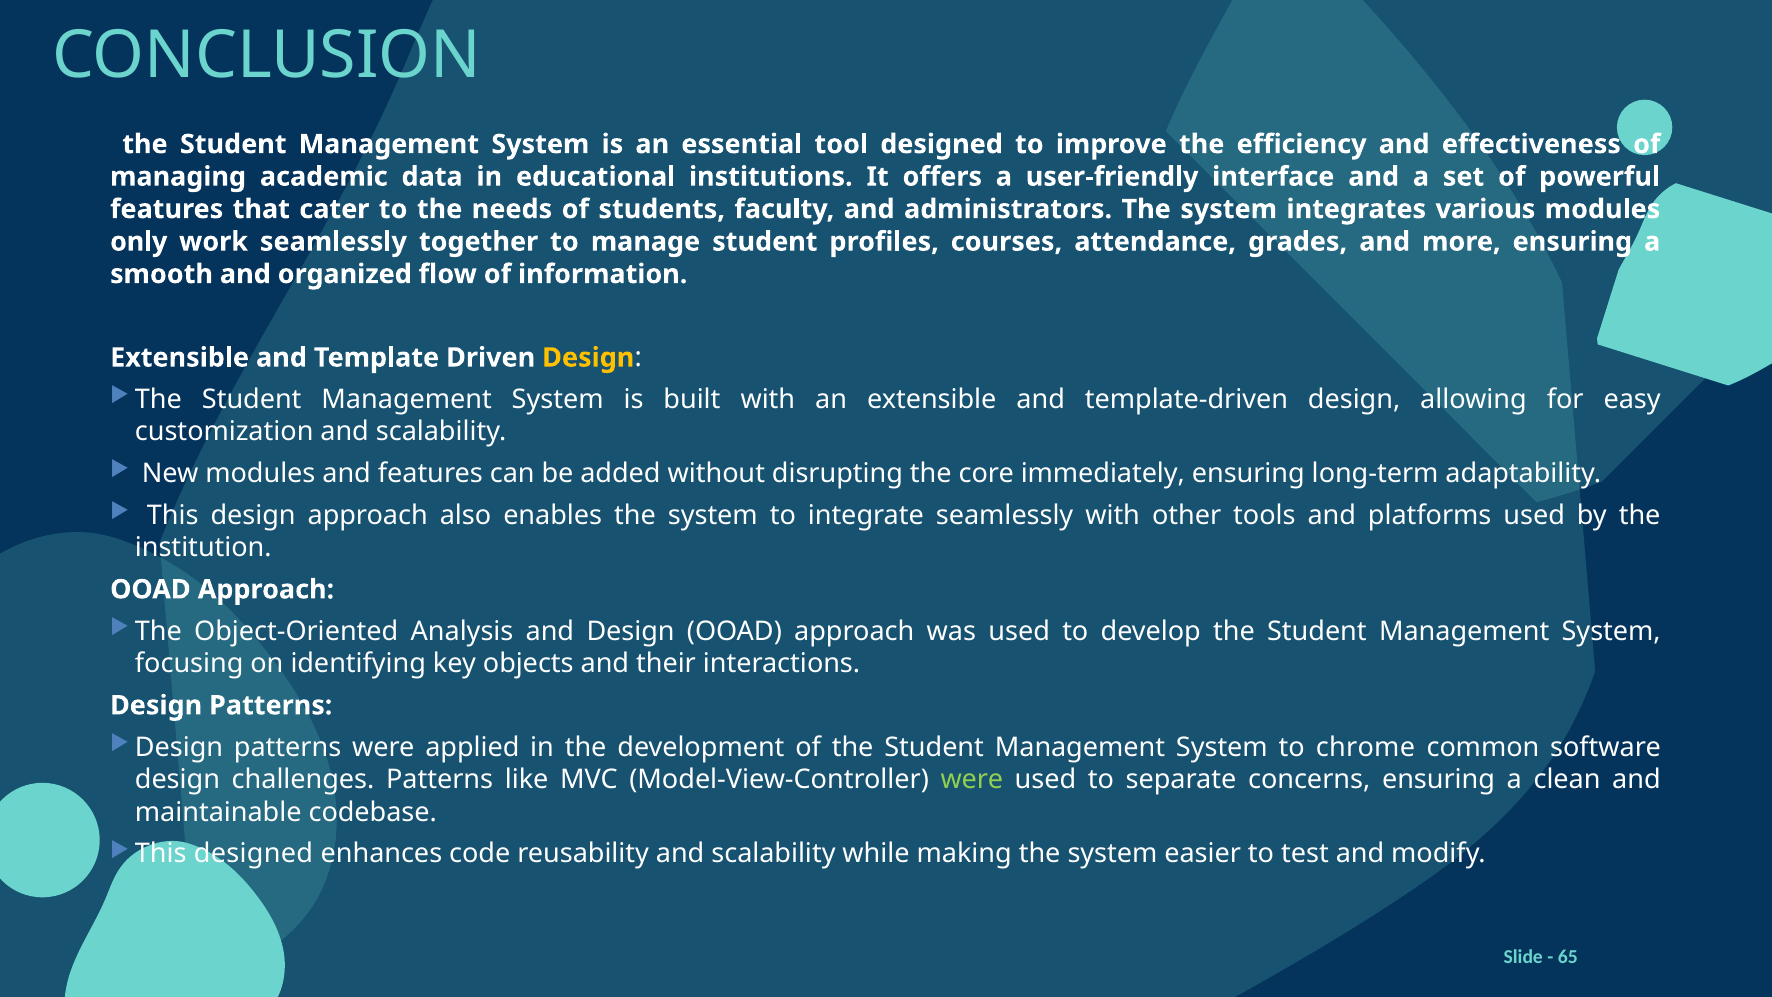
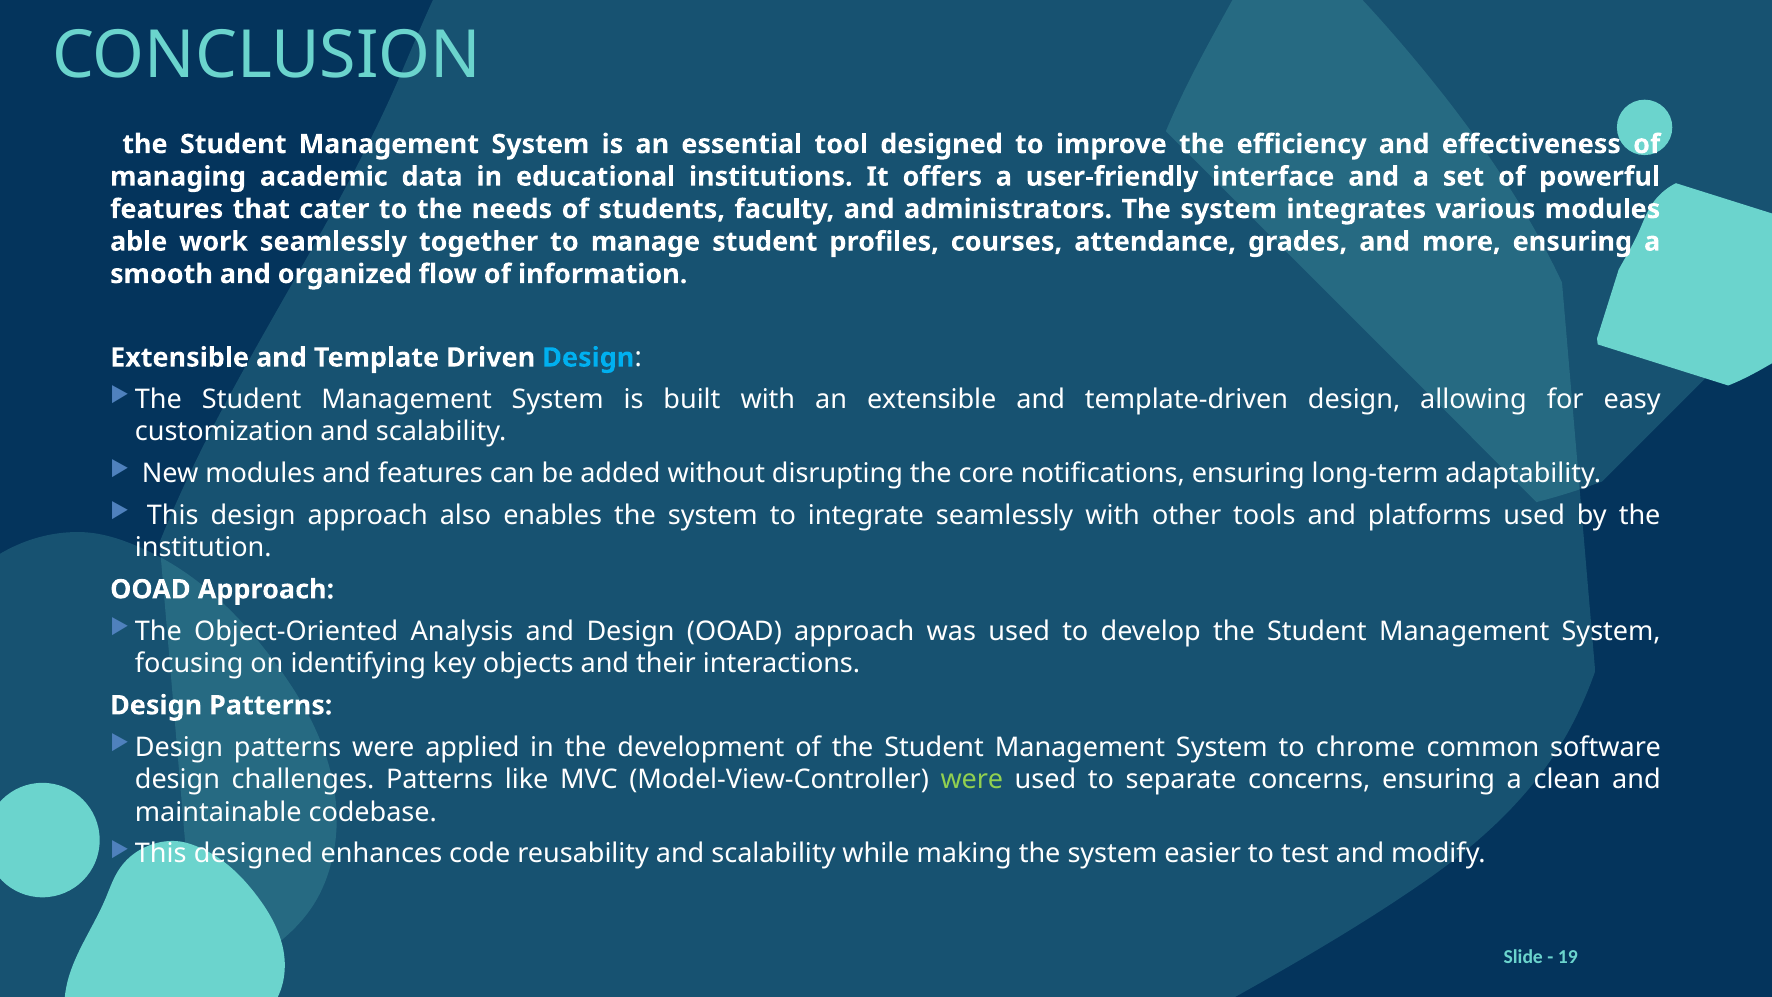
only: only -> able (139, 242)
Design colour: yellow -> light blue (588, 358)
immediately: immediately -> notifications (1103, 473)
65: 65 -> 19 (1568, 957)
